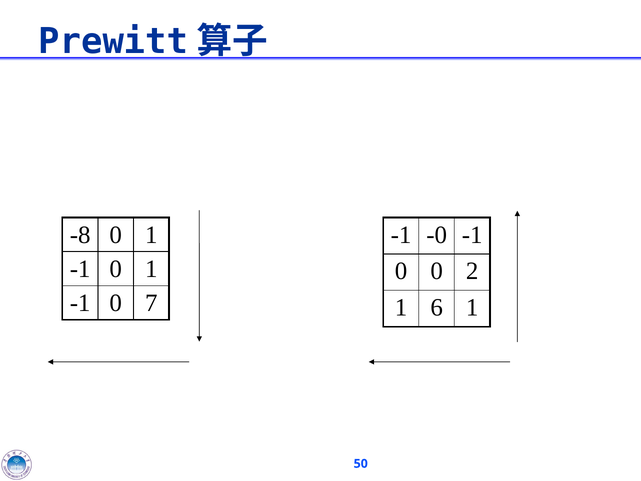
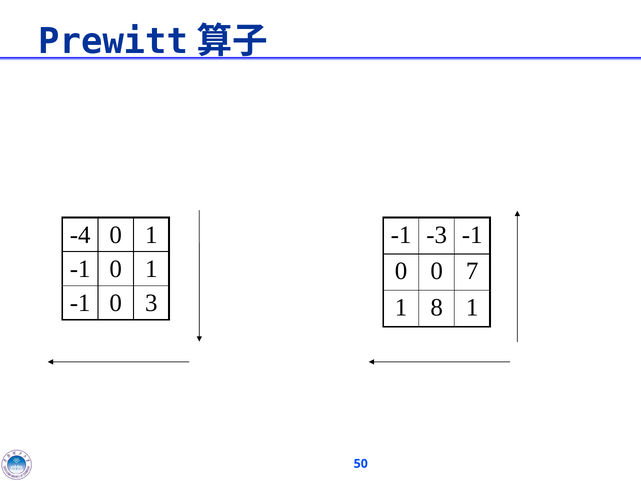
-8: -8 -> -4 (80, 235)
-0: -0 -> -3 (437, 235)
2: 2 -> 7 (472, 271)
7: 7 -> 3 (151, 303)
6: 6 -> 8 (437, 307)
